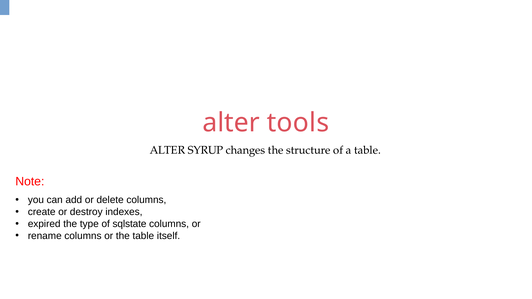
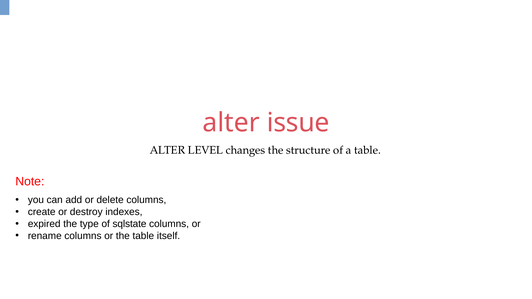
tools: tools -> issue (298, 123)
SYRUP: SYRUP -> LEVEL (206, 150)
